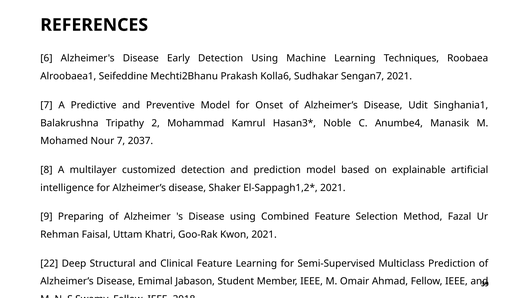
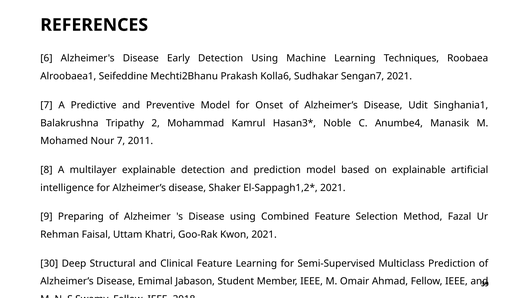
2037: 2037 -> 2011 (140, 141)
multilayer customized: customized -> explainable (149, 170)
22: 22 -> 30 (49, 263)
